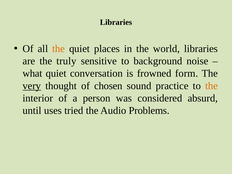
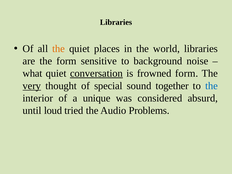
the truly: truly -> form (66, 61)
conversation underline: none -> present (96, 73)
chosen: chosen -> special (108, 86)
practice: practice -> together (172, 86)
the colour: orange -> blue (212, 86)
person: person -> unique (97, 98)
uses: uses -> loud (53, 111)
